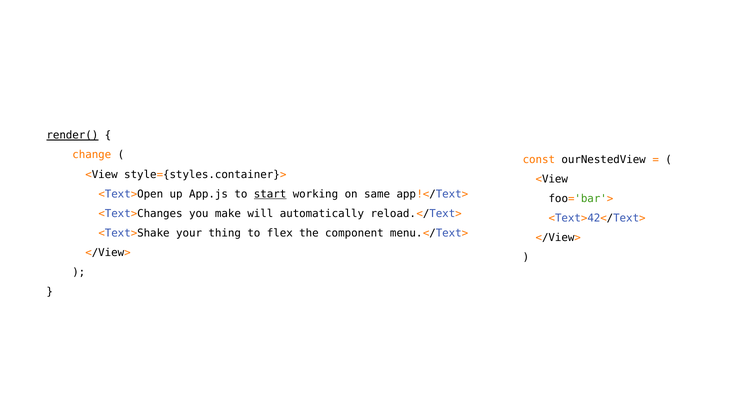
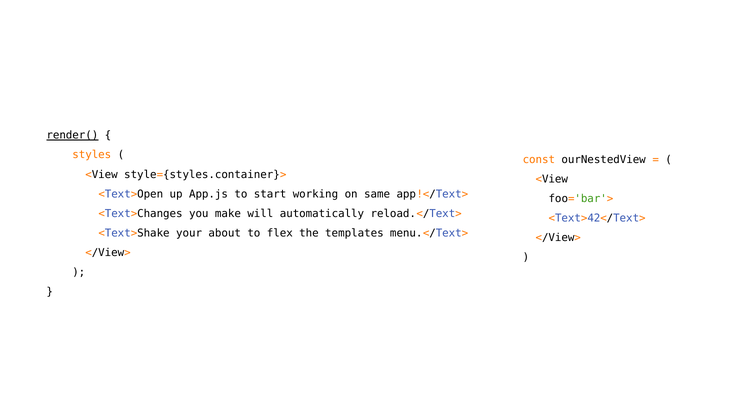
change: change -> styles (92, 155)
start underline: present -> none (270, 194)
thing: thing -> about (225, 233)
component: component -> templates (354, 233)
